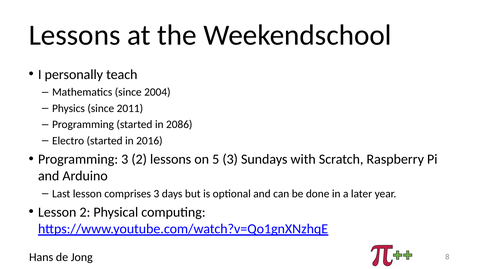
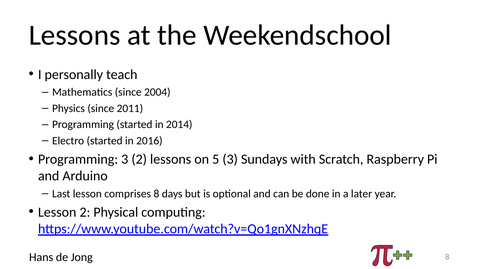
2086: 2086 -> 2014 (179, 124)
comprises 3: 3 -> 8 (156, 194)
